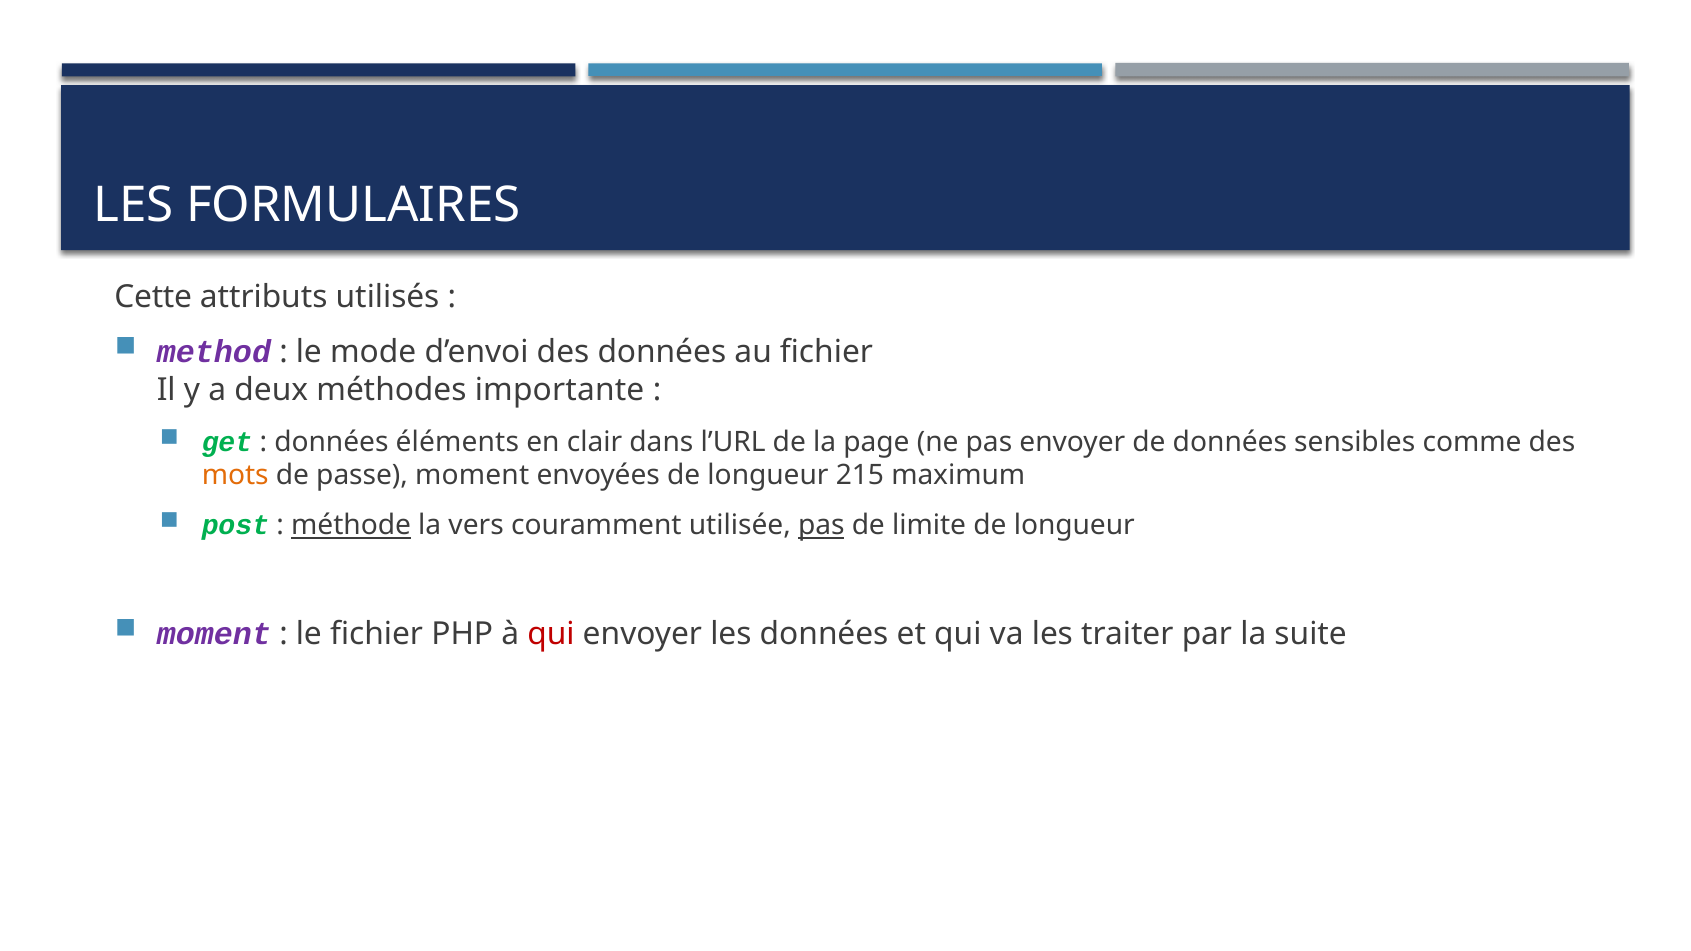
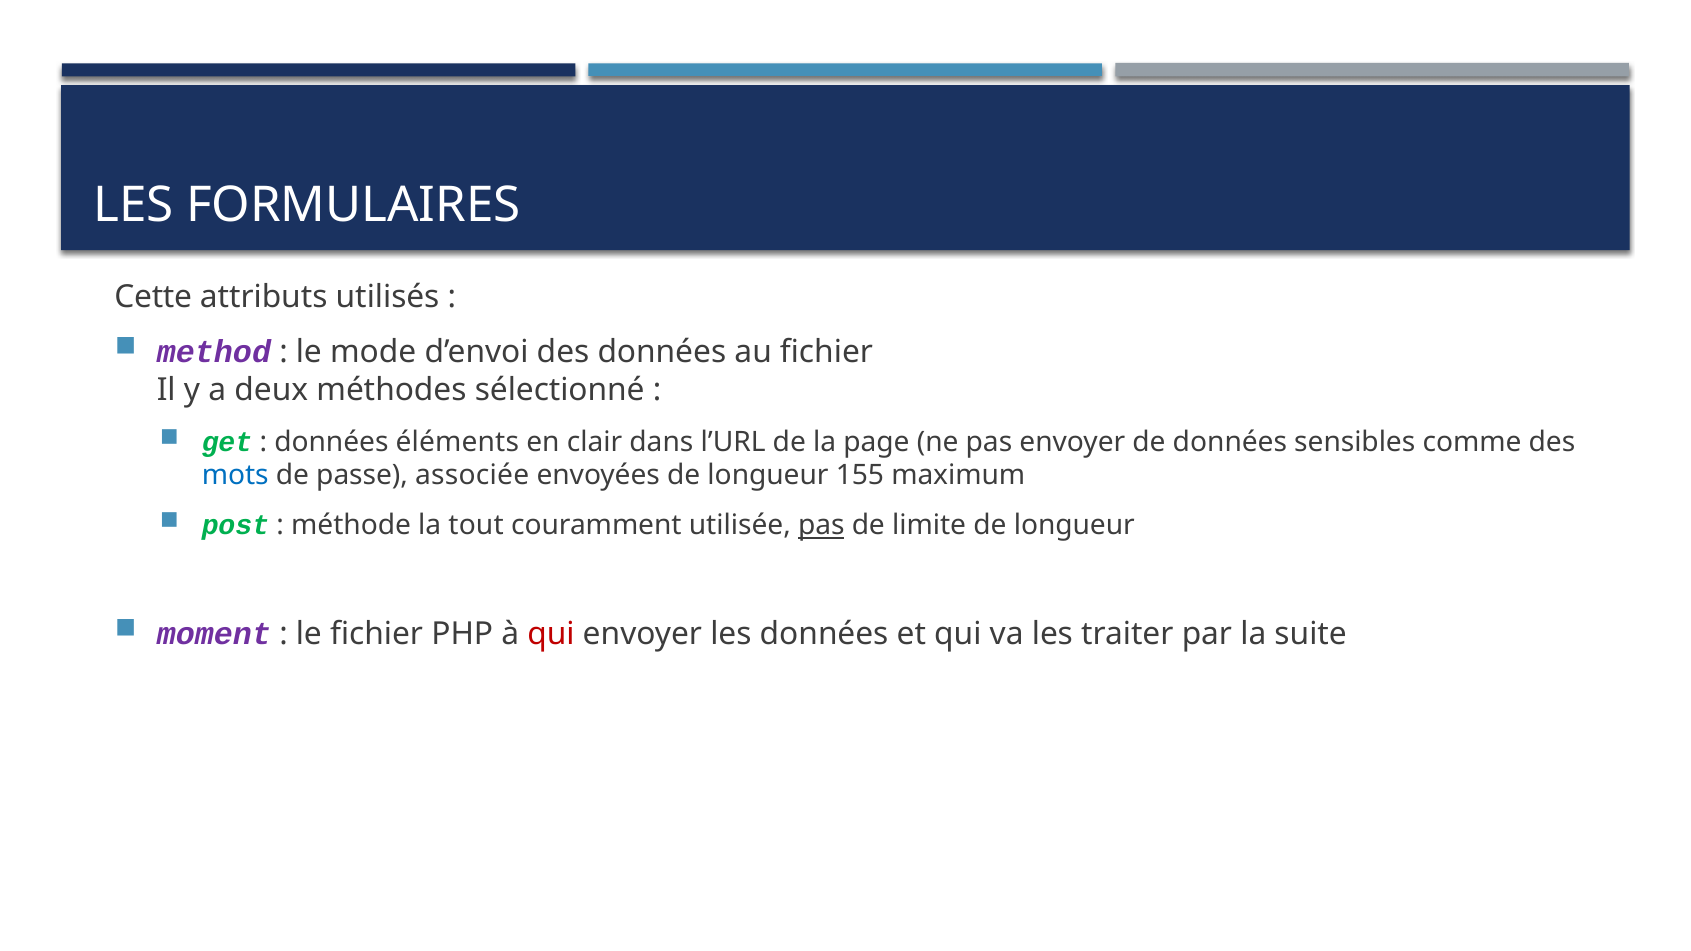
importante: importante -> sélectionné (560, 390)
mots colour: orange -> blue (235, 476)
passe moment: moment -> associée (472, 476)
215: 215 -> 155 (860, 476)
méthode underline: present -> none (351, 526)
vers: vers -> tout (476, 526)
